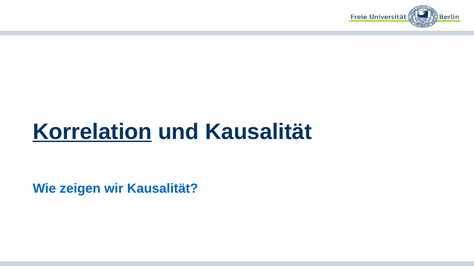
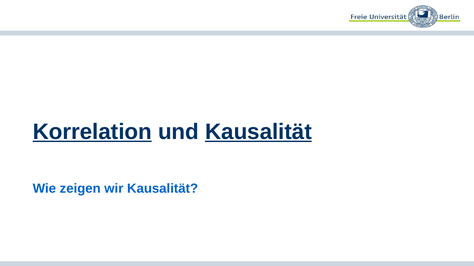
Kausalität underline: none -> present (258, 132)
